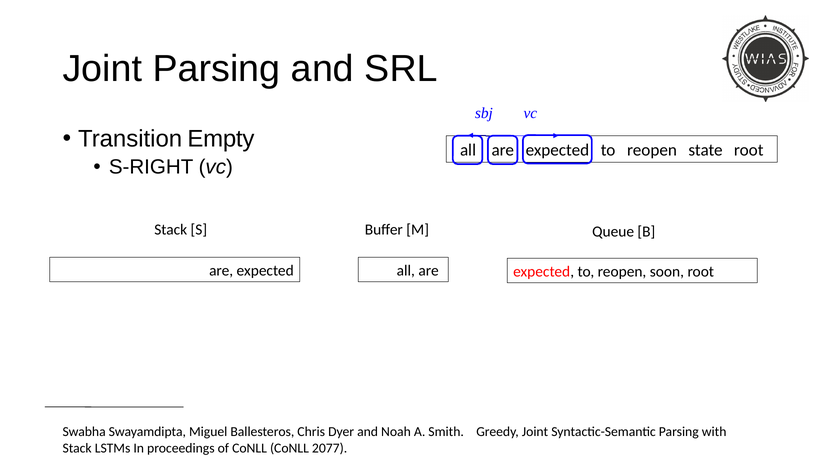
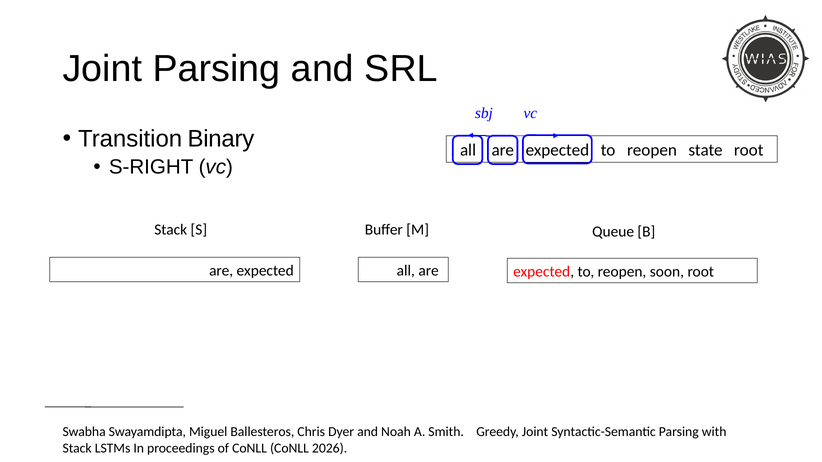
Empty: Empty -> Binary (221, 139)
2077: 2077 -> 2026 (330, 449)
